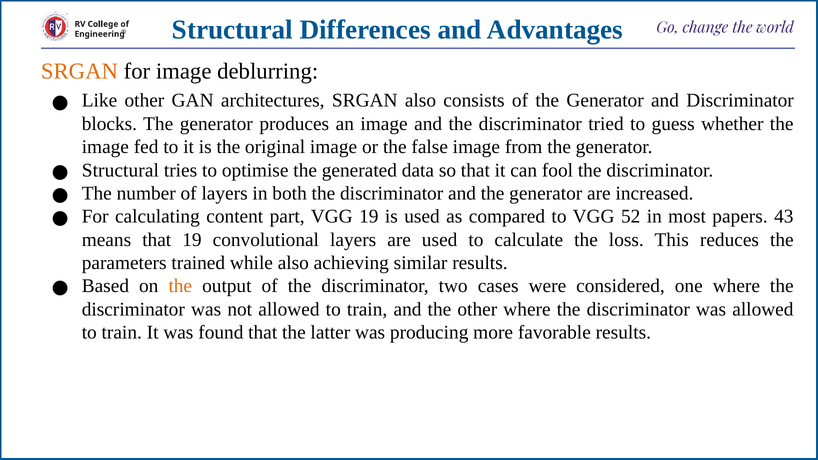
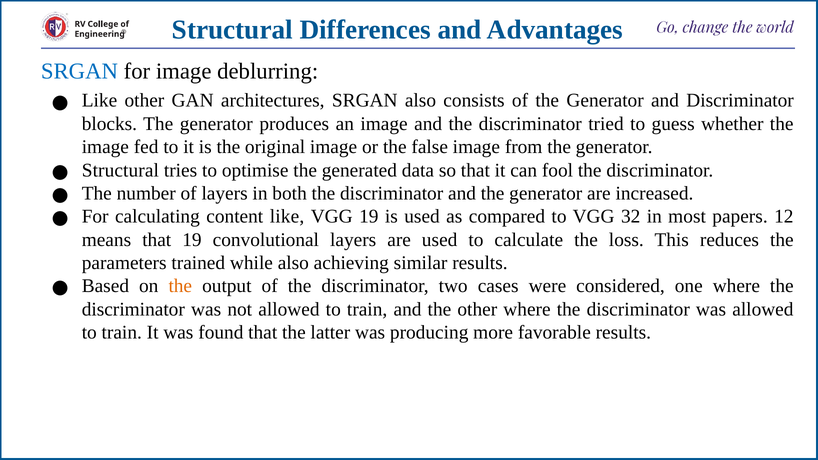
SRGAN colour: orange -> blue (79, 71)
content part: part -> like (287, 217)
52: 52 -> 32 (631, 217)
43: 43 -> 12 (784, 217)
